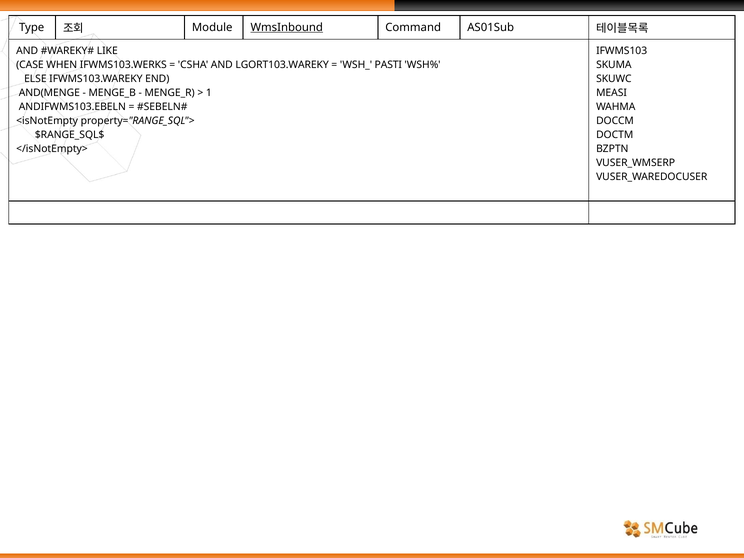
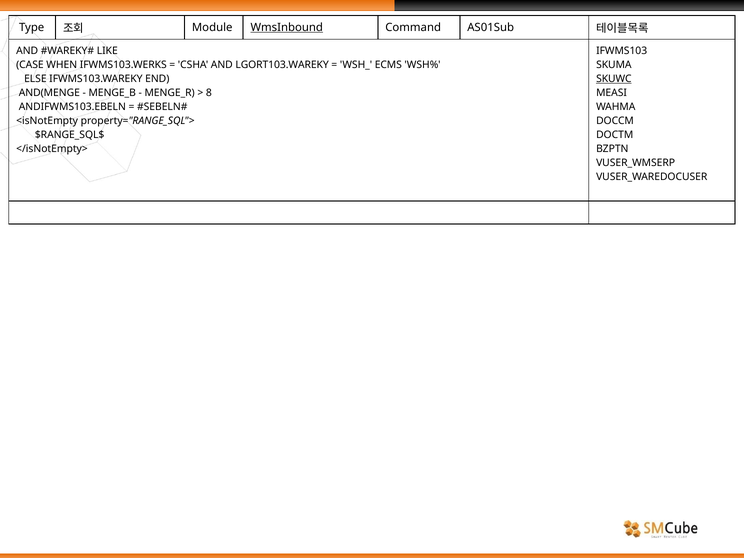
PASTI: PASTI -> ECMS (388, 65)
SKUWC underline: none -> present (614, 79)
1: 1 -> 8 (209, 93)
